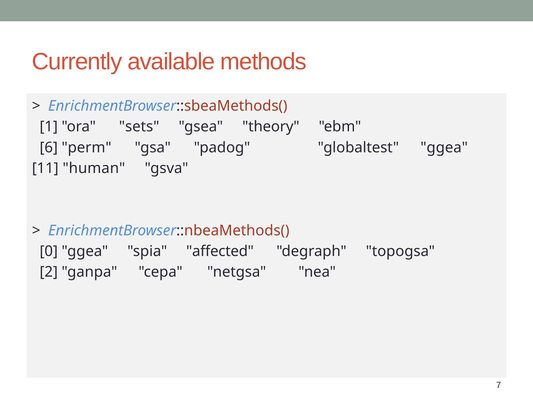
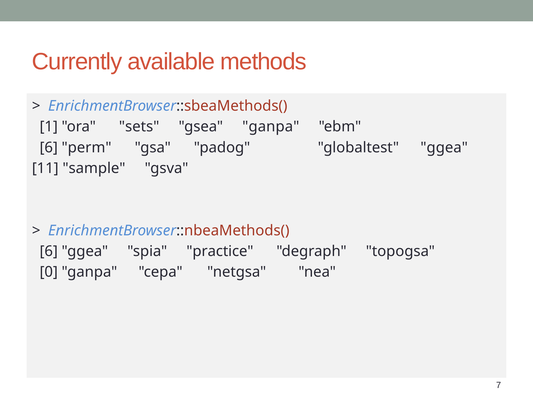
gsea theory: theory -> ganpa (271, 127)
human: human -> sample (94, 168)
0: 0 -> 6 (49, 251)
affected: affected -> practice (220, 251)
2: 2 -> 0 (49, 272)
